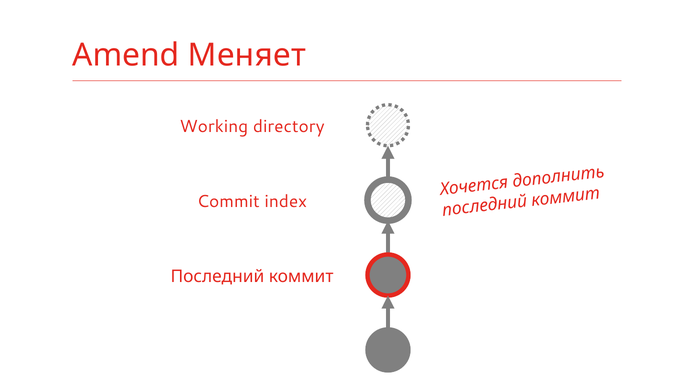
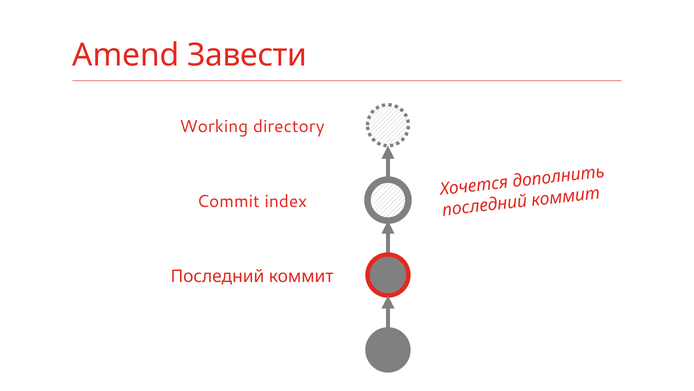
Меняет: Меняет -> Завести (247, 55)
